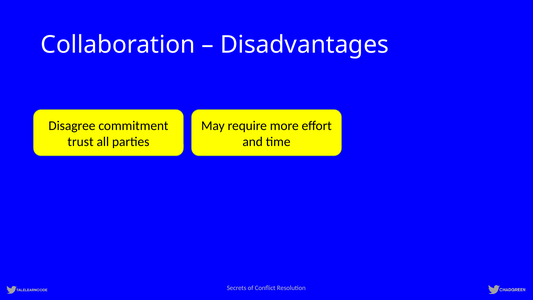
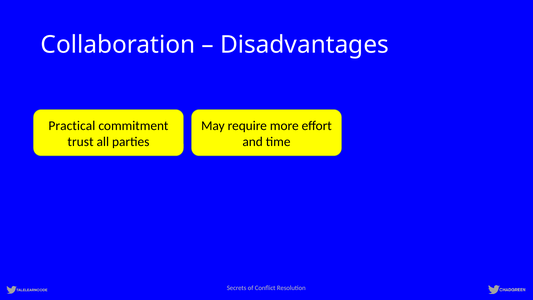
Disagree: Disagree -> Practical (72, 126)
